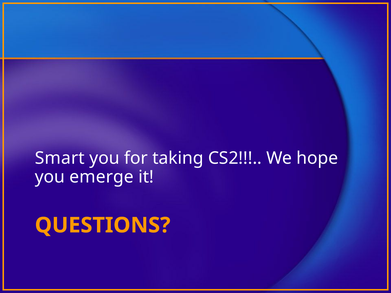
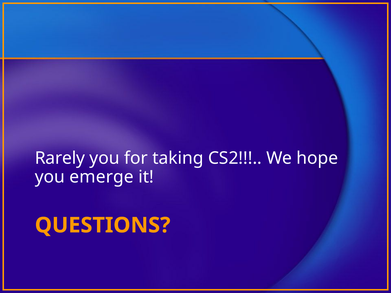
Smart: Smart -> Rarely (60, 158)
